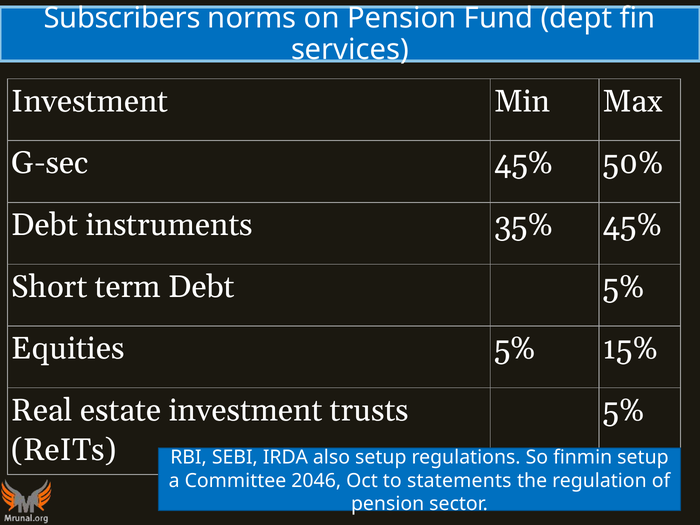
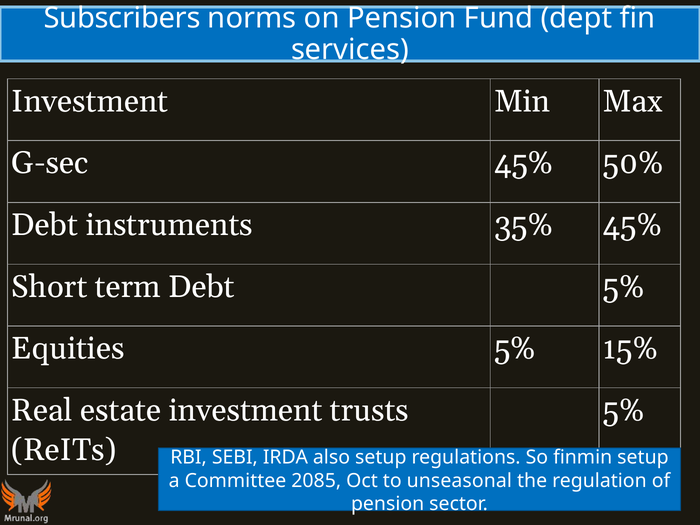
2046: 2046 -> 2085 (316, 481)
statements: statements -> unseasonal (459, 481)
